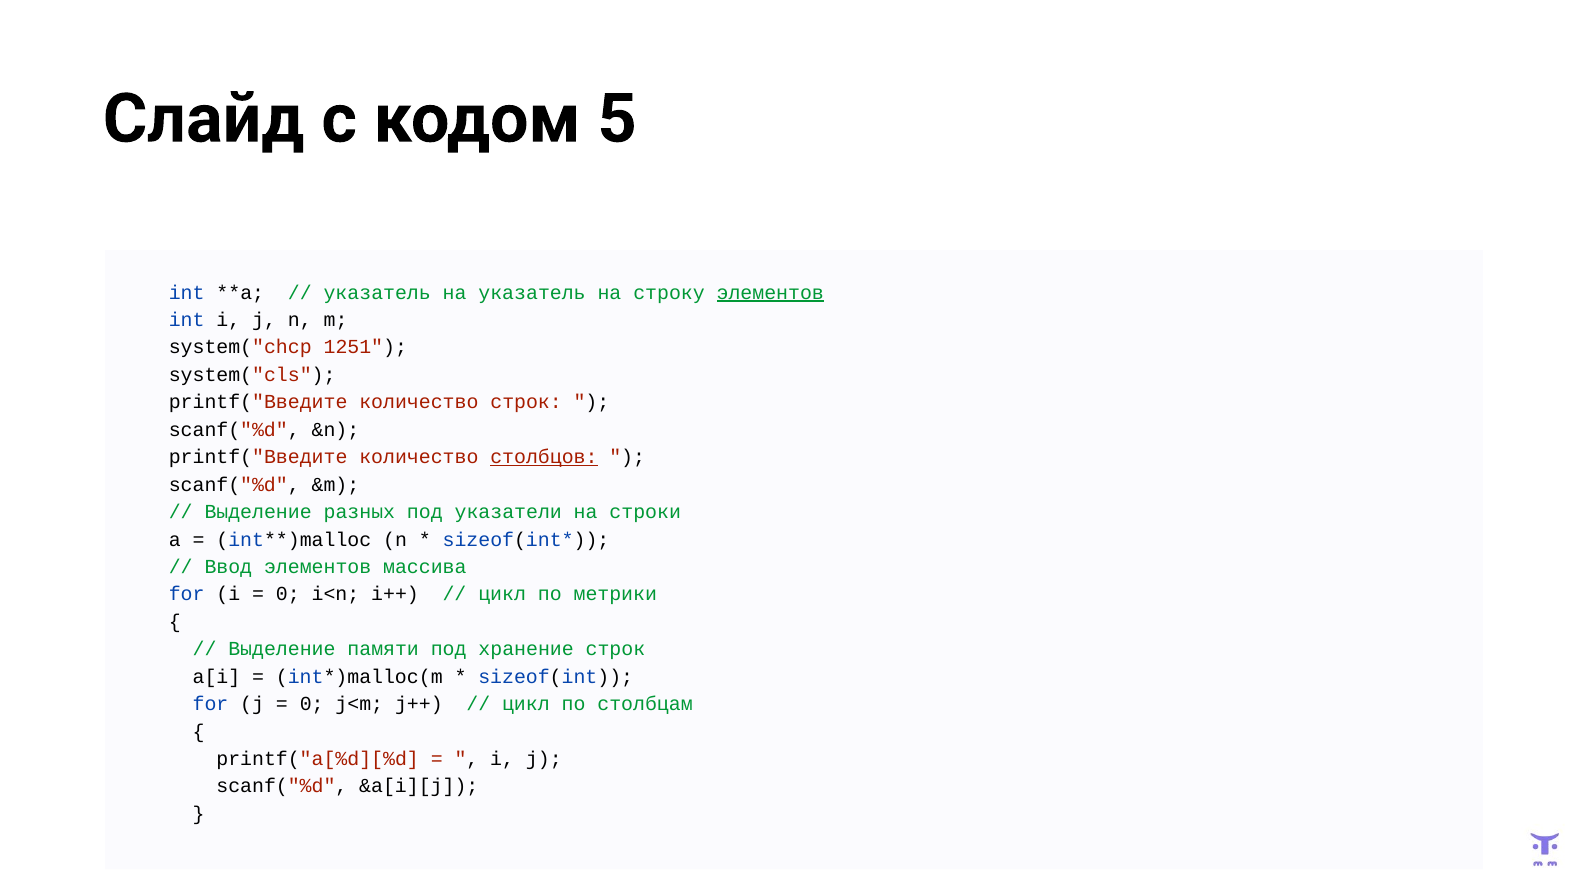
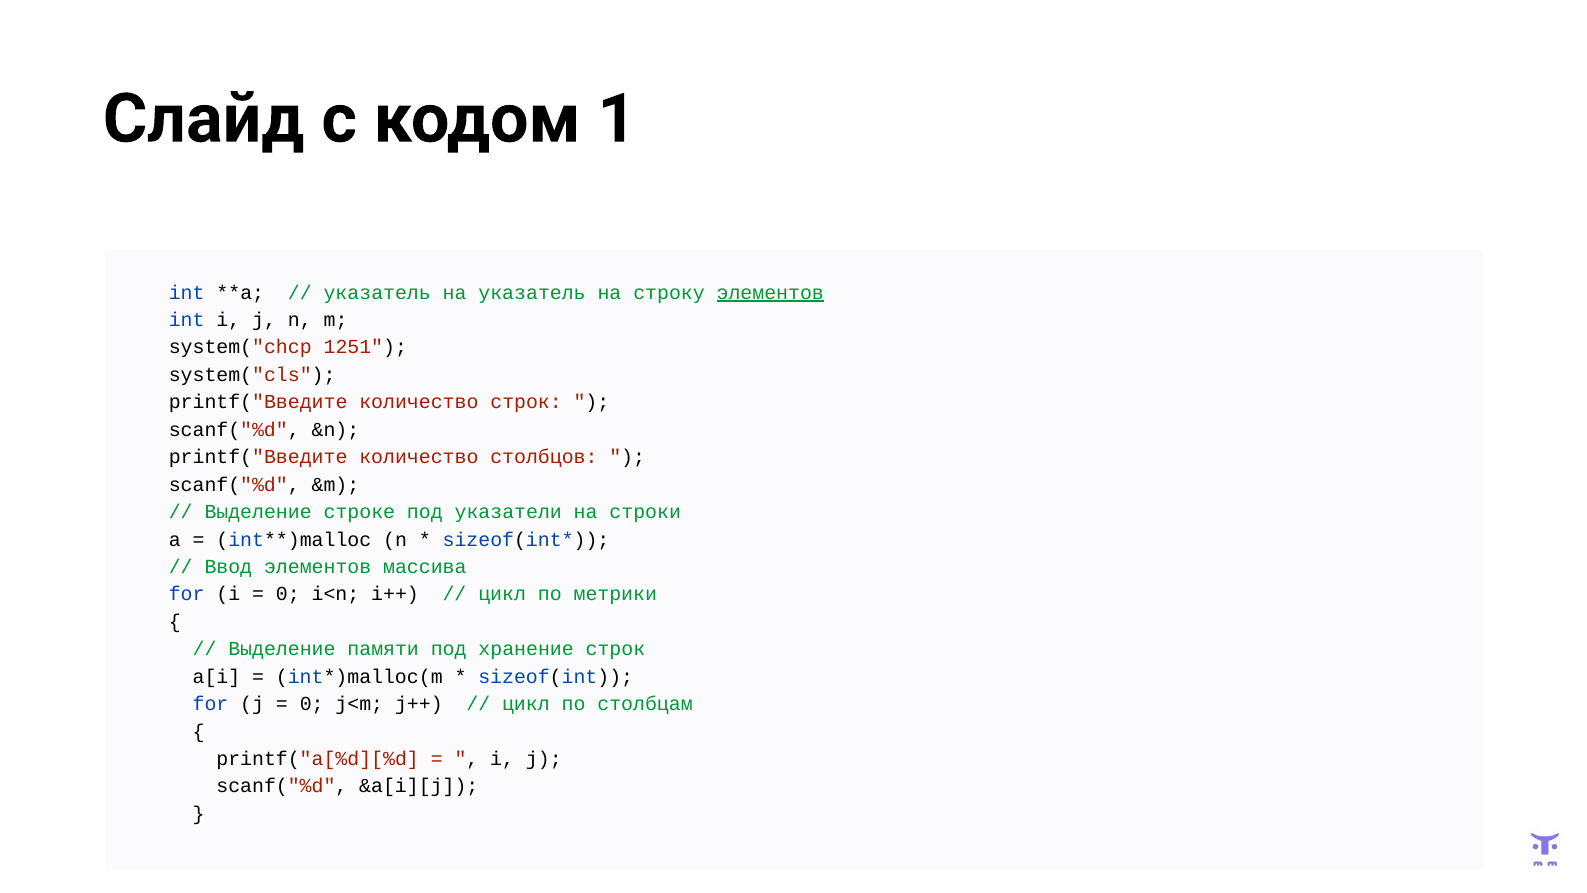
5: 5 -> 1 (617, 119)
столбцов underline: present -> none (544, 457)
разных: разных -> строке (359, 512)
